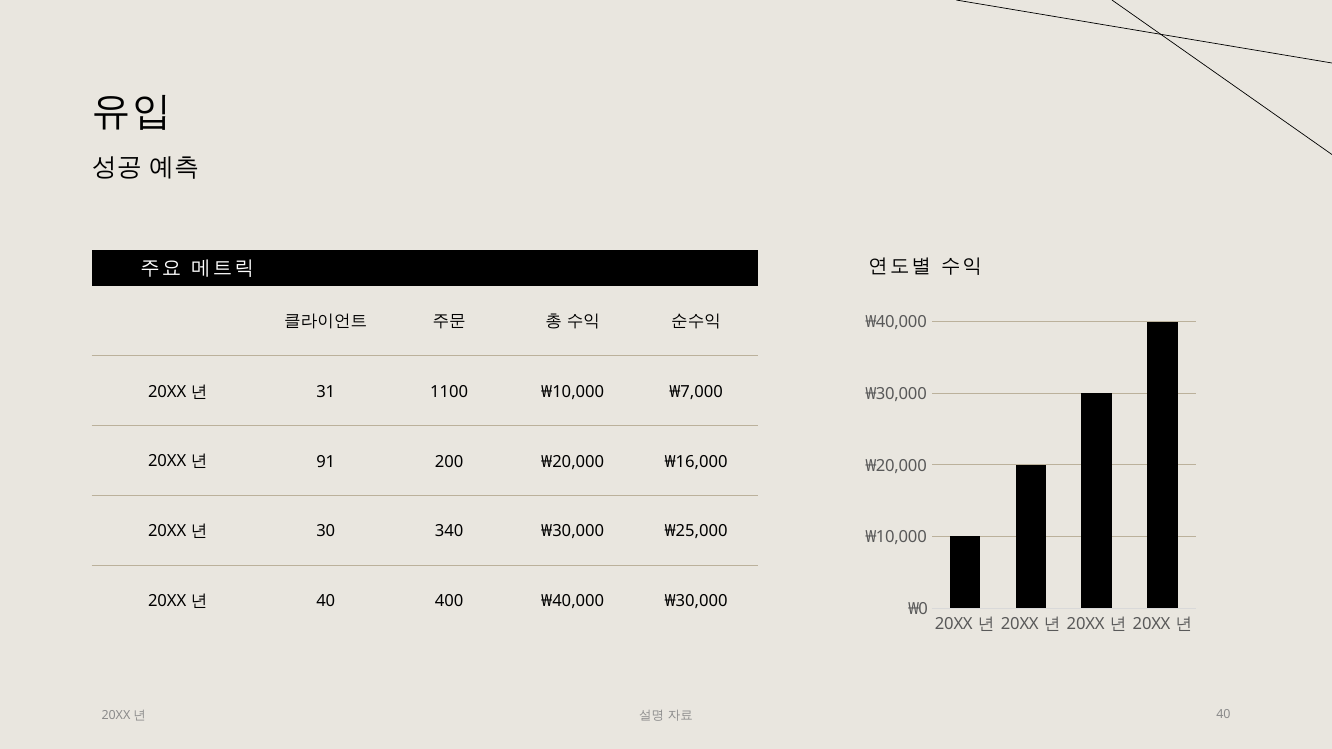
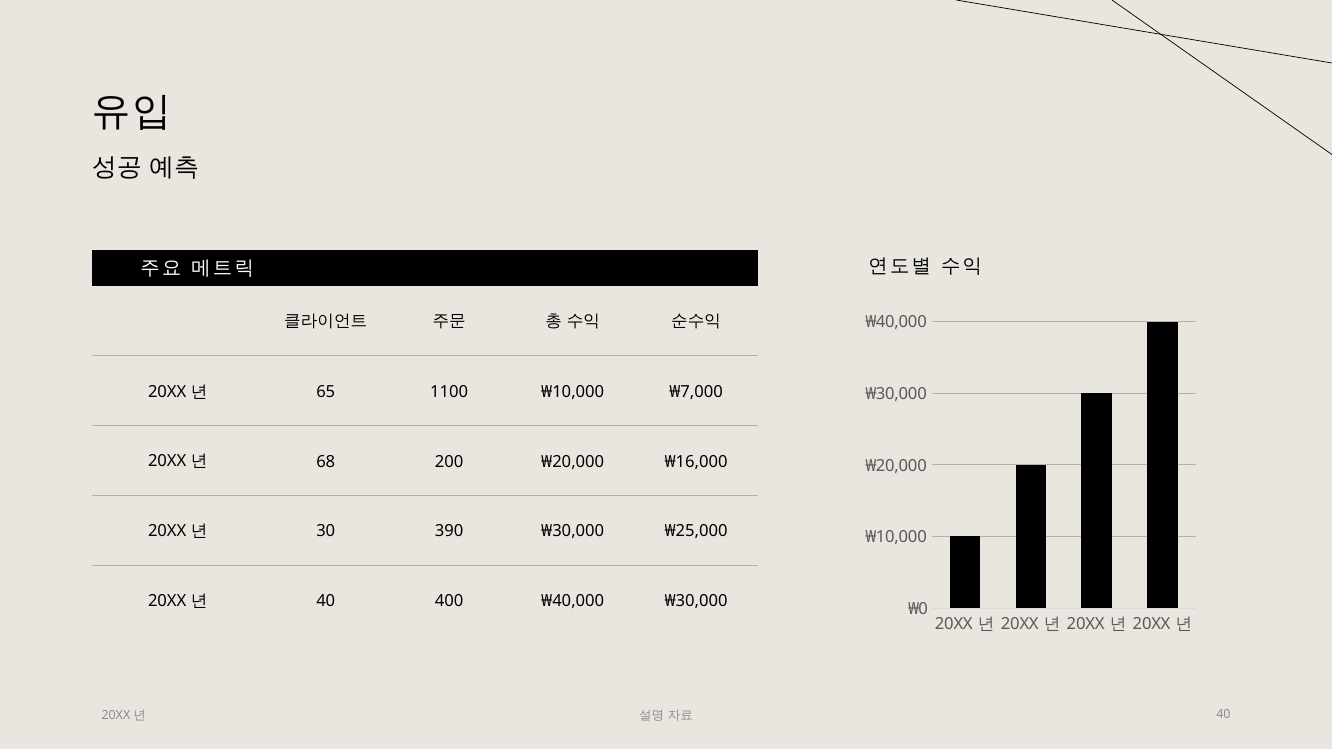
31: 31 -> 65 (326, 392)
91: 91 -> 68 (326, 462)
340: 340 -> 390 (449, 531)
